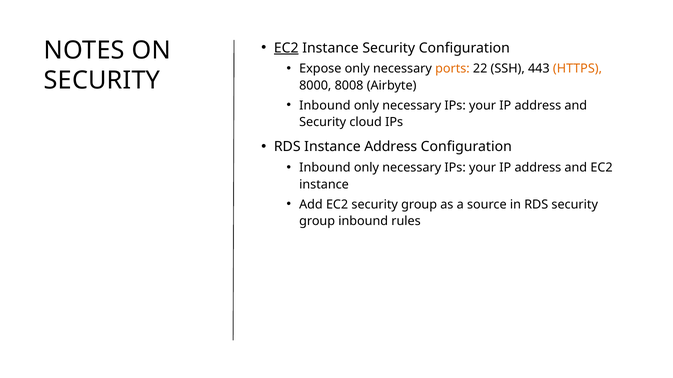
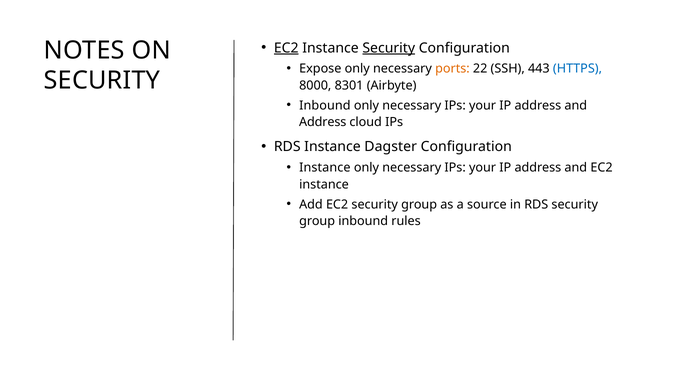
Security underline: none -> present (389, 48)
HTTPS colour: orange -> blue (578, 69)
8008: 8008 -> 8301 (349, 85)
Security: Security -> Address (323, 122)
Instance Address: Address -> Dagster (391, 147)
Inbound: Inbound -> Instance (325, 168)
